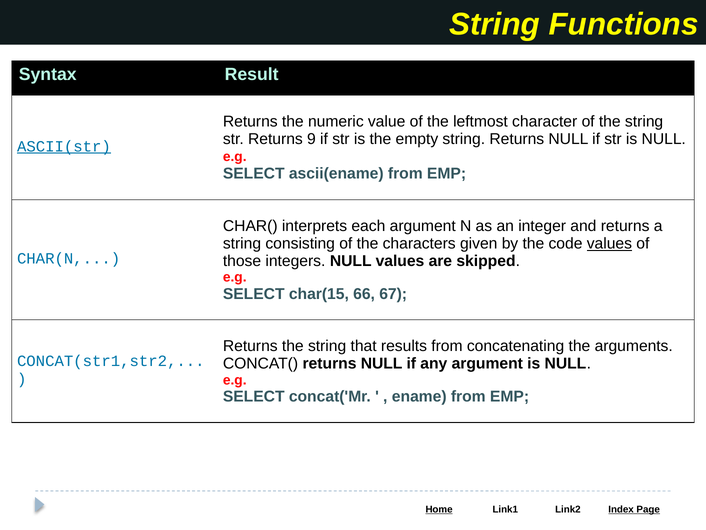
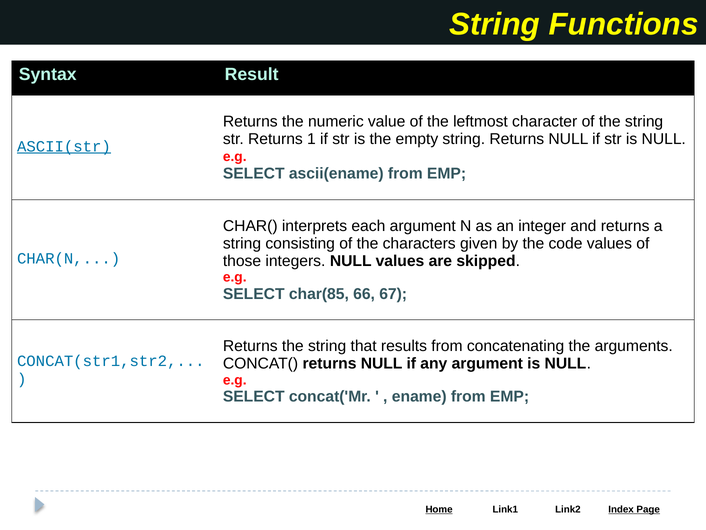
9: 9 -> 1 (311, 139)
values underline: present -> none (609, 243)
char(15: char(15 -> char(85 (319, 294)
